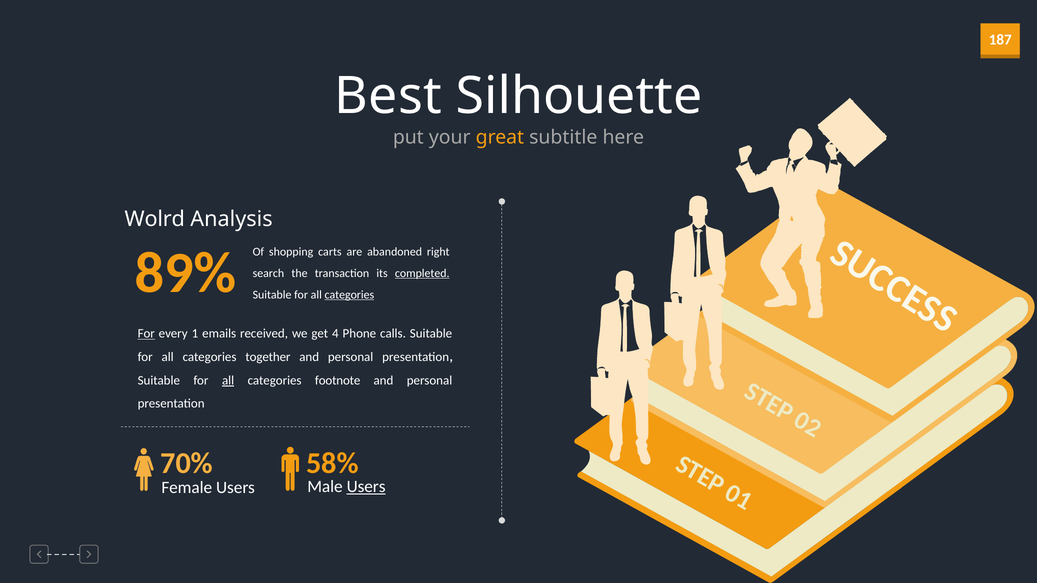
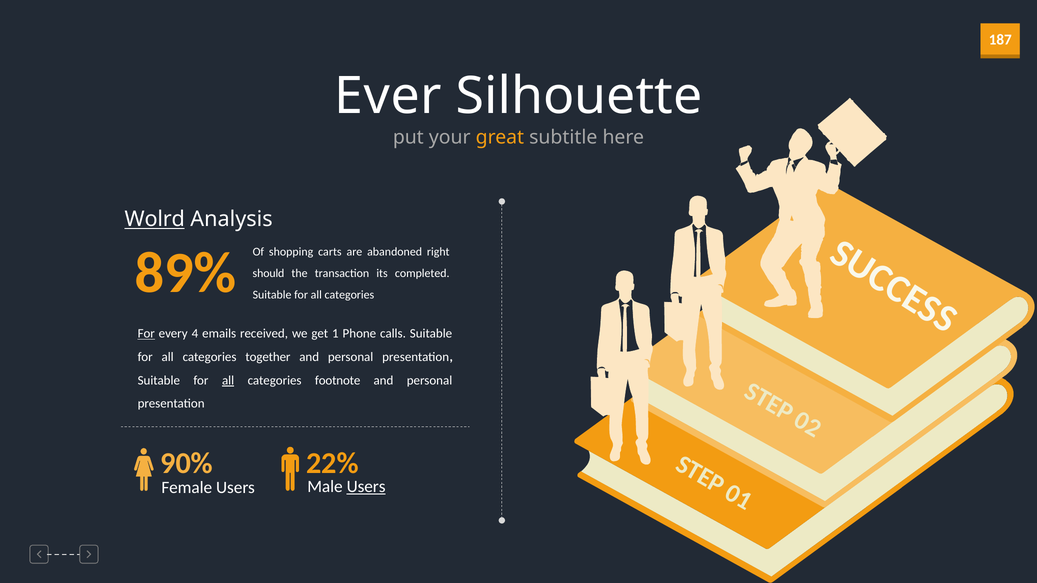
Best: Best -> Ever (388, 96)
Wolrd underline: none -> present (155, 219)
search: search -> should (268, 273)
completed underline: present -> none (422, 273)
categories underline: present -> none (349, 295)
every 1: 1 -> 4 (195, 334)
get 4: 4 -> 1 (335, 334)
70%: 70% -> 90% (187, 463)
58%: 58% -> 22% (332, 463)
